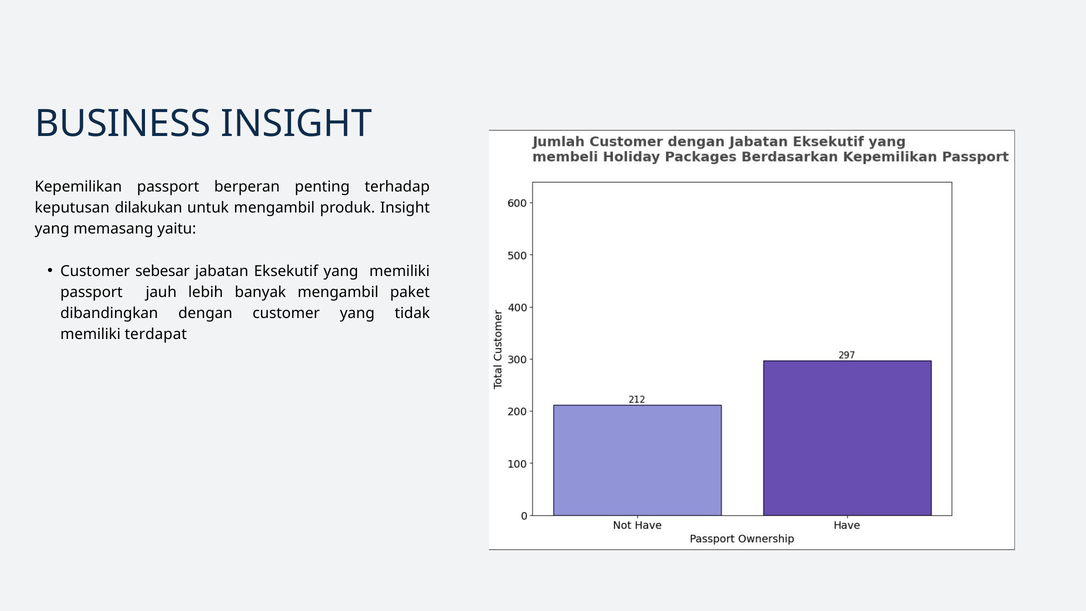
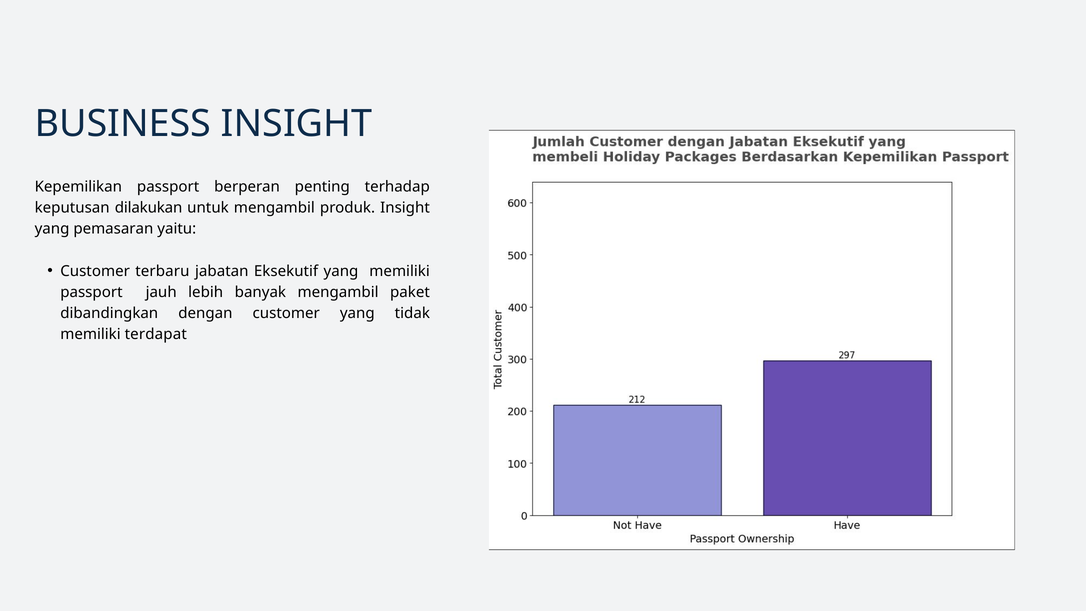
memasang: memasang -> pemasaran (113, 229)
sebesar: sebesar -> terbaru (162, 271)
